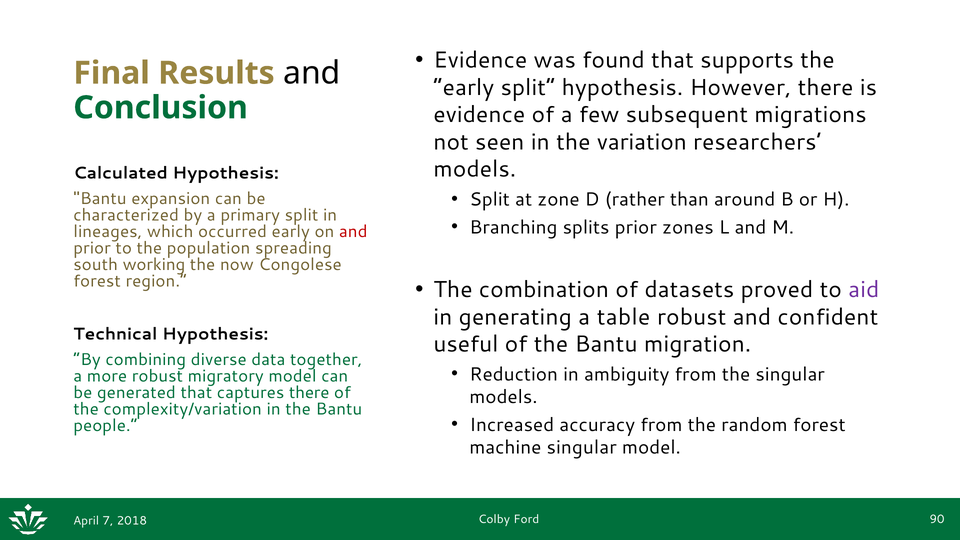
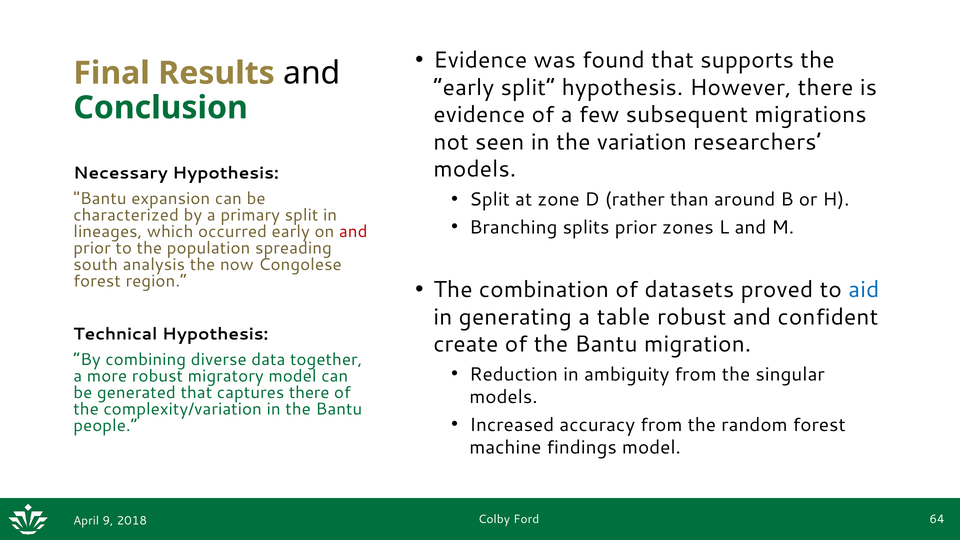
Calculated: Calculated -> Necessary (121, 173)
working: working -> analysis (154, 265)
aid colour: purple -> blue (864, 290)
useful: useful -> create (466, 344)
machine singular: singular -> findings (582, 447)
90: 90 -> 64 (937, 519)
7: 7 -> 9 (108, 521)
